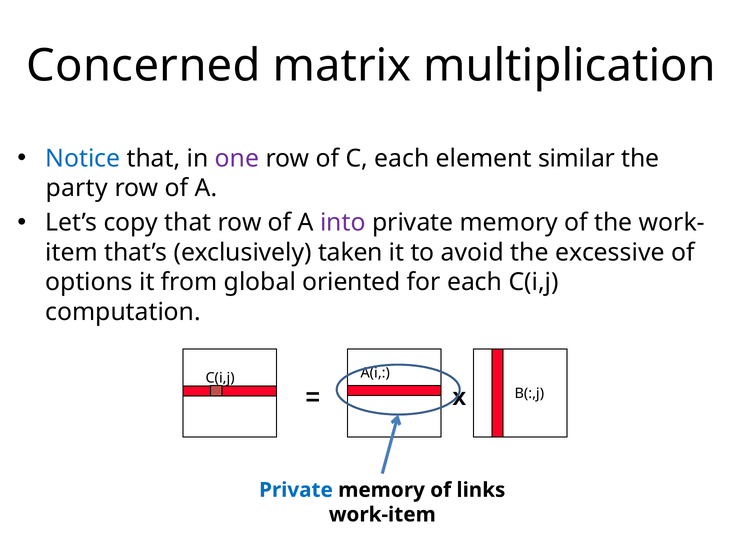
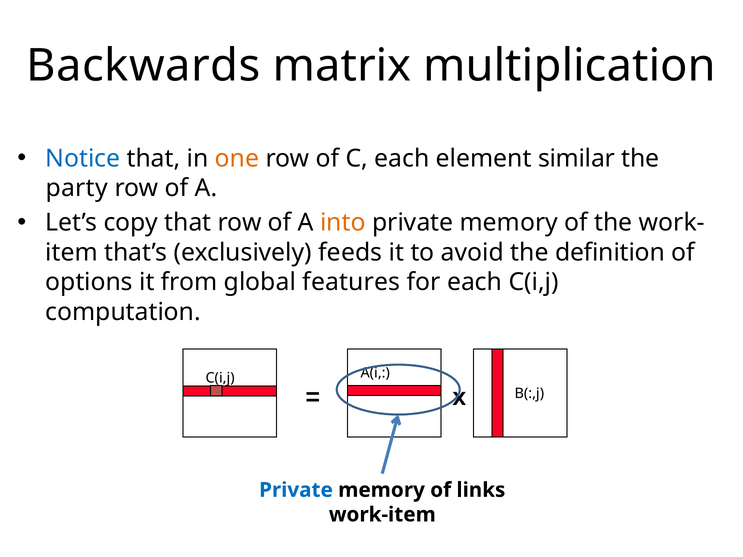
Concerned: Concerned -> Backwards (143, 66)
one colour: purple -> orange (237, 159)
into colour: purple -> orange (343, 223)
taken: taken -> feeds (350, 253)
excessive: excessive -> definition (610, 253)
oriented: oriented -> features (351, 282)
